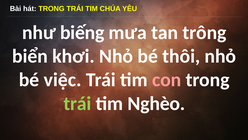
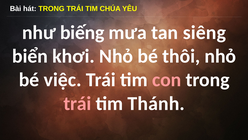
trông: trông -> siêng (204, 32)
trái colour: light green -> pink (77, 103)
Nghèo: Nghèo -> Thánh (156, 103)
